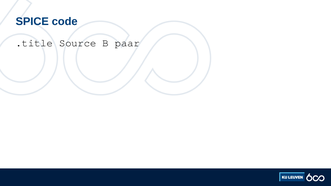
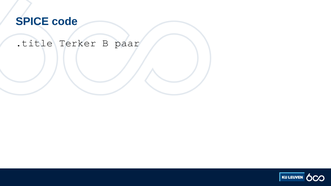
Source: Source -> Terker (78, 43)
